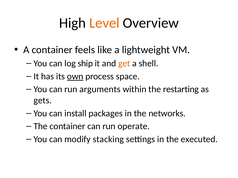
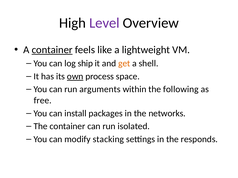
Level colour: orange -> purple (104, 23)
container underline: none -> present (52, 50)
restarting: restarting -> following (181, 90)
gets: gets -> free (43, 101)
operate: operate -> isolated (134, 127)
executed: executed -> responds (199, 140)
